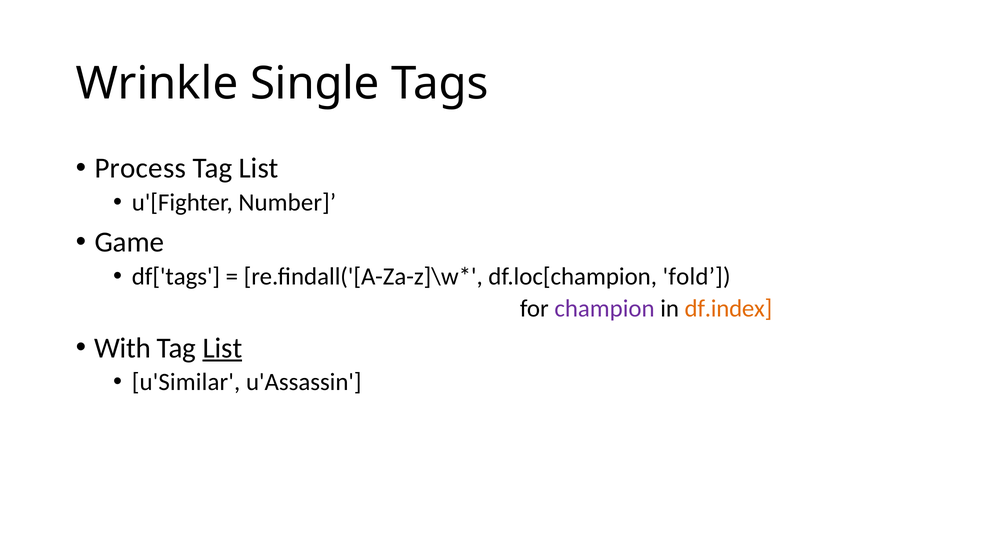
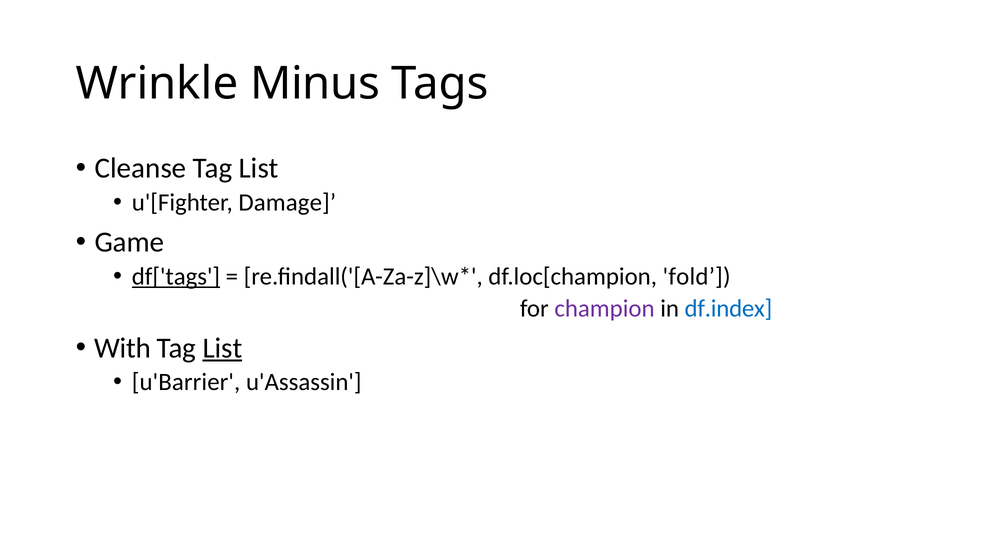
Single: Single -> Minus (315, 84)
Process: Process -> Cleanse (140, 168)
Number: Number -> Damage (287, 203)
df['tags underline: none -> present (176, 276)
df.index colour: orange -> blue (728, 308)
u'Similar: u'Similar -> u'Barrier (186, 382)
